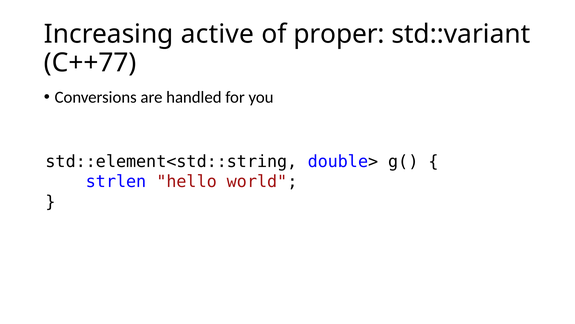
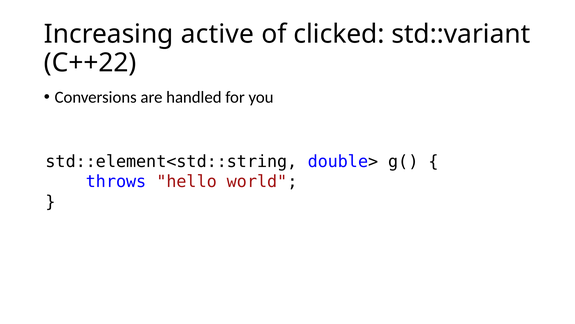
proper: proper -> clicked (339, 34)
C++77: C++77 -> C++22 (90, 63)
strlen: strlen -> throws (116, 181)
